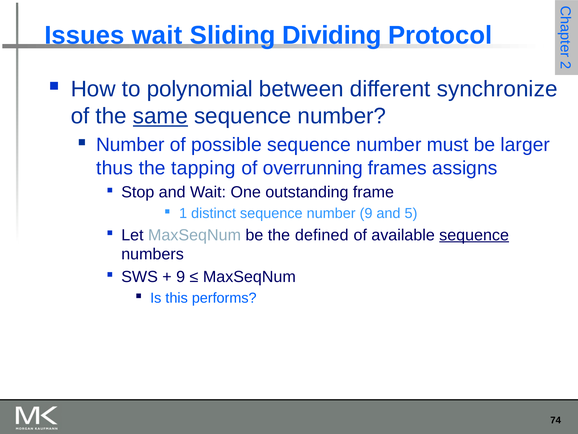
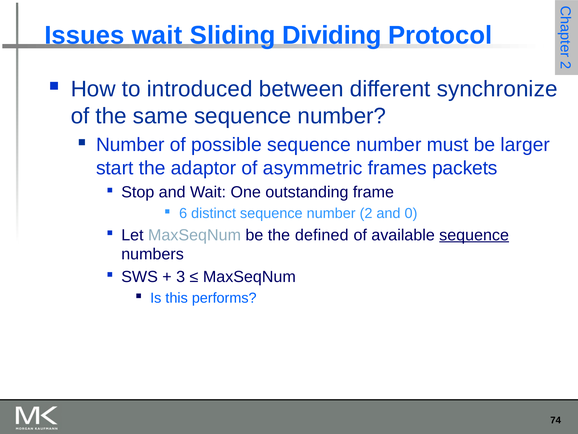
polynomial: polynomial -> introduced (200, 89)
same underline: present -> none (160, 116)
thus: thus -> start (115, 168)
tapping: tapping -> adaptor (204, 168)
overrunning: overrunning -> asymmetric (313, 168)
assigns: assigns -> packets (465, 168)
1: 1 -> 6 (183, 213)
number 9: 9 -> 2 (366, 213)
5: 5 -> 0 (411, 213)
9: 9 -> 3 (181, 277)
